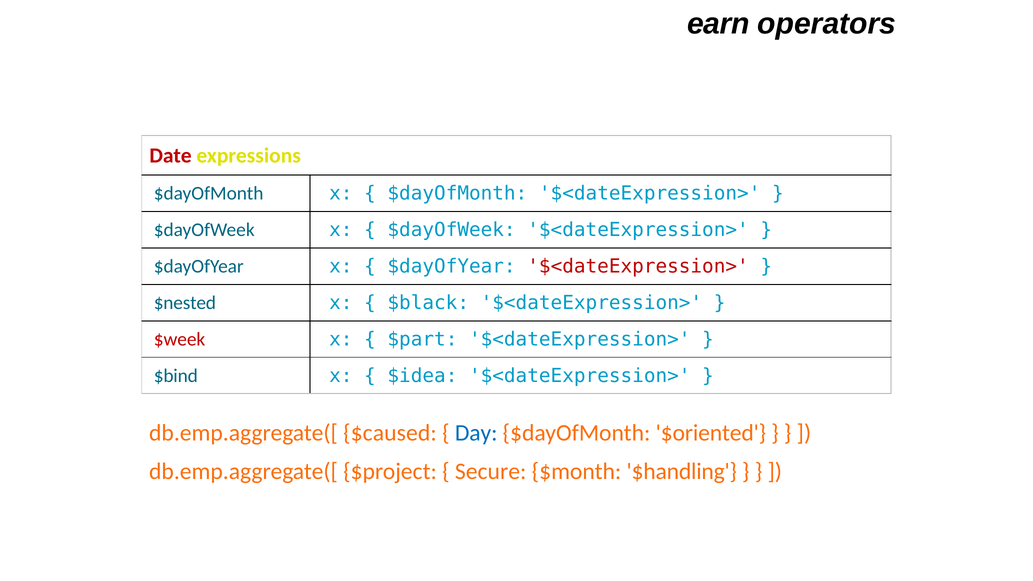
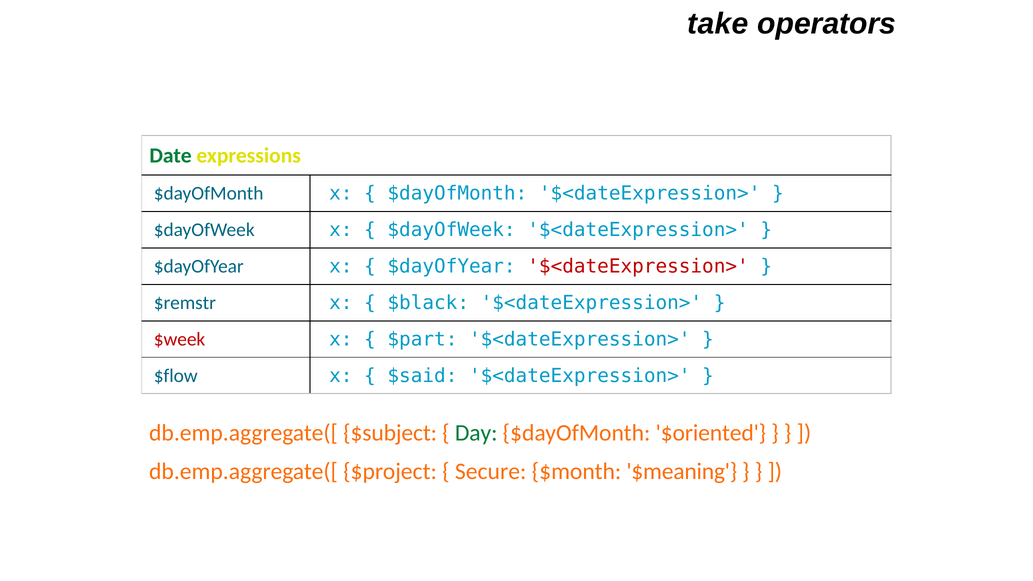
earn: earn -> take (718, 24)
Date colour: red -> green (171, 156)
$nested: $nested -> $remstr (185, 303)
$bind: $bind -> $flow (176, 376)
$idea: $idea -> $said (422, 376)
$caused: $caused -> $subject (390, 433)
Day colour: blue -> green (476, 433)
$handling: $handling -> $meaning (682, 472)
